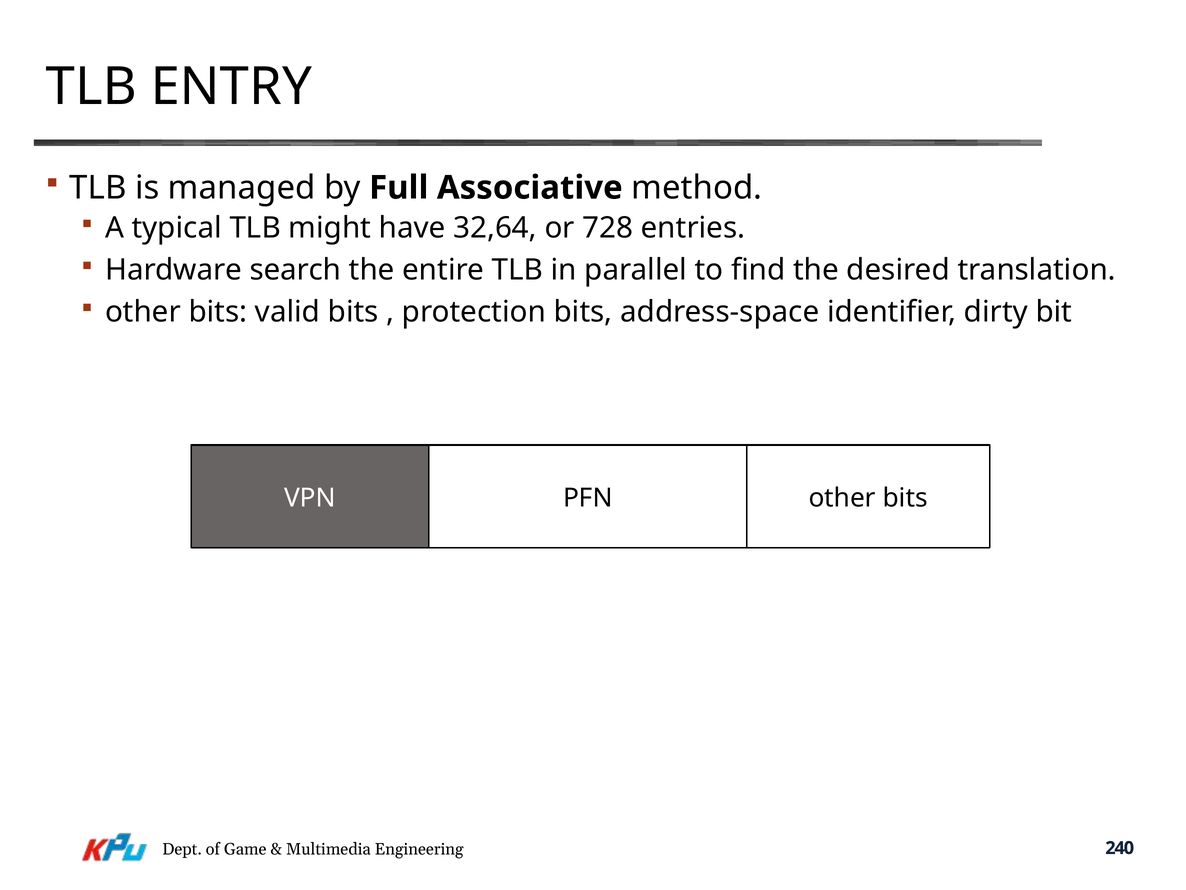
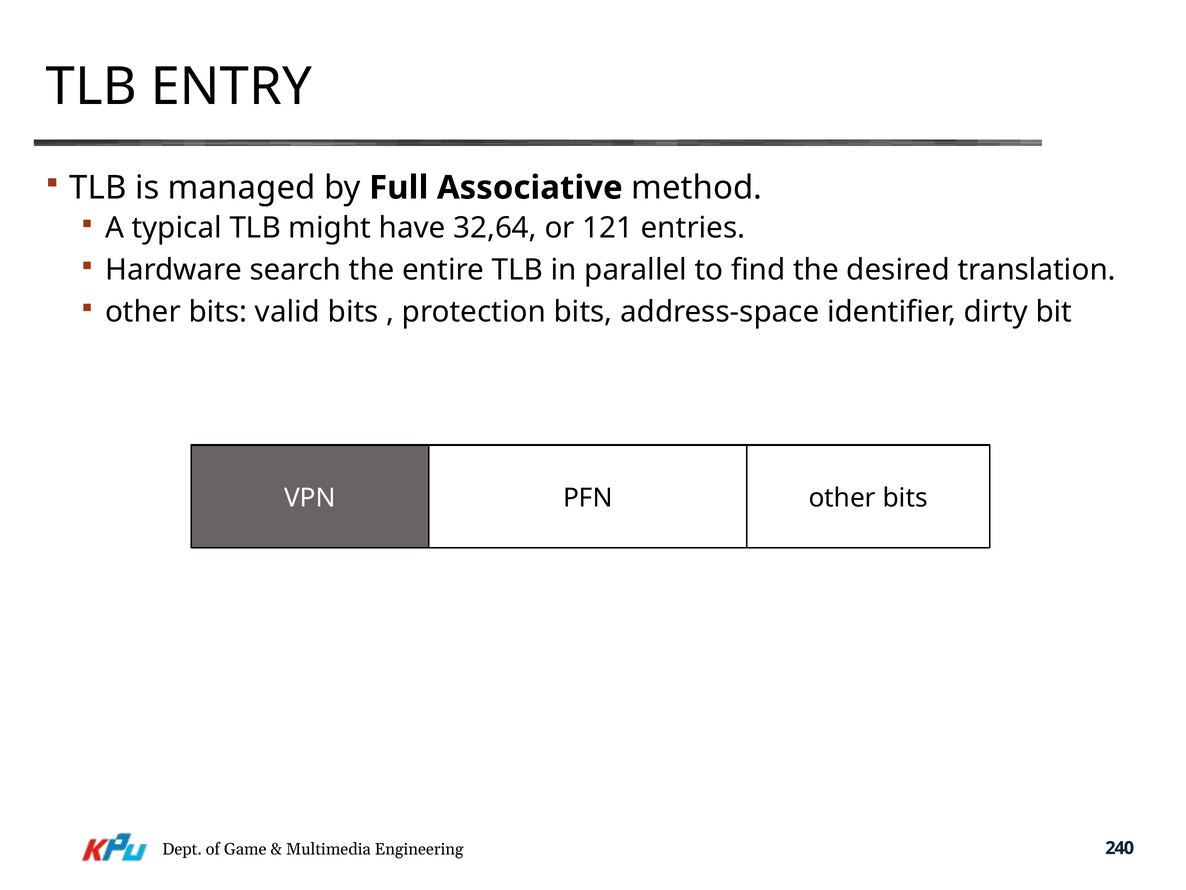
728: 728 -> 121 (608, 228)
